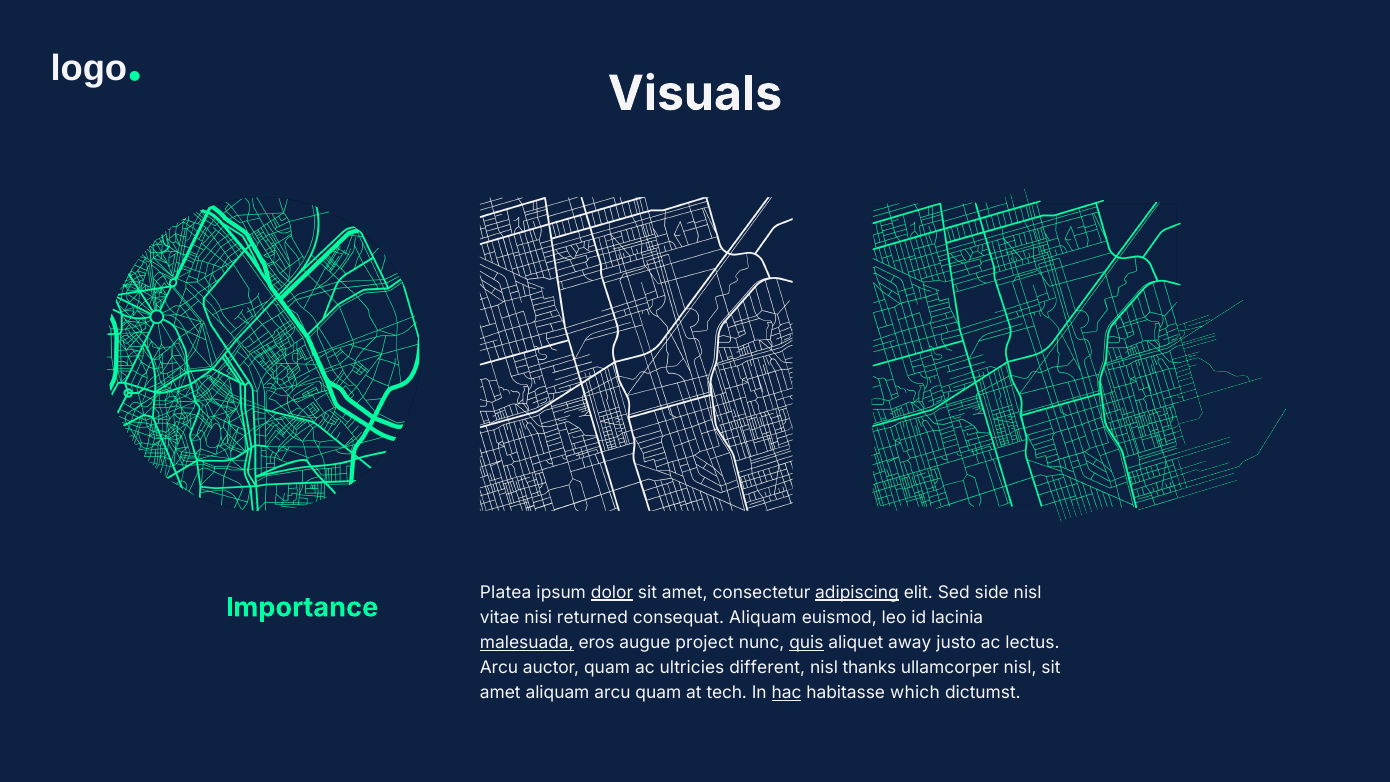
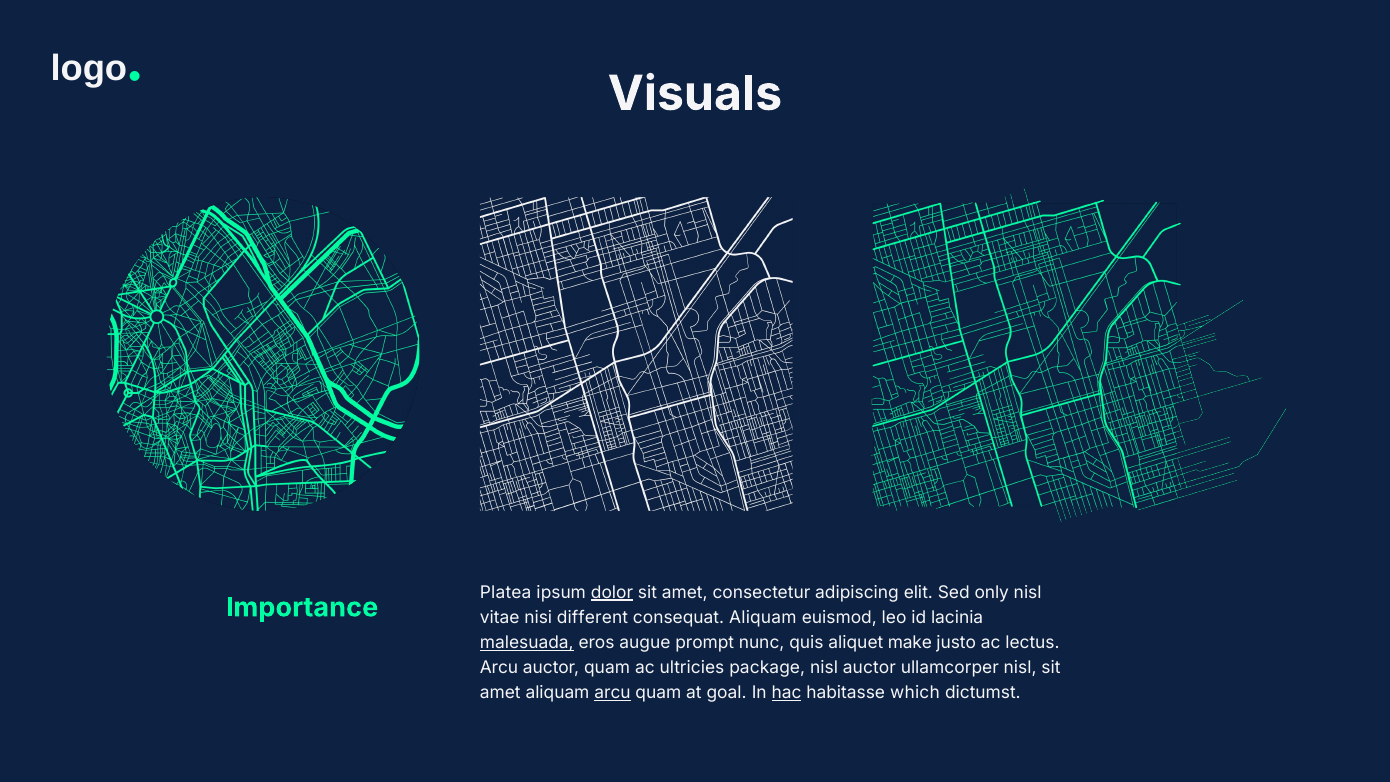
adipiscing underline: present -> none (857, 592)
side: side -> only (992, 592)
returned: returned -> different (593, 617)
project: project -> prompt (705, 642)
quis underline: present -> none (806, 642)
away: away -> make (910, 642)
different: different -> package (767, 667)
nisl thanks: thanks -> auctor (869, 667)
arcu underline: none -> present (613, 692)
tech: tech -> goal (727, 692)
